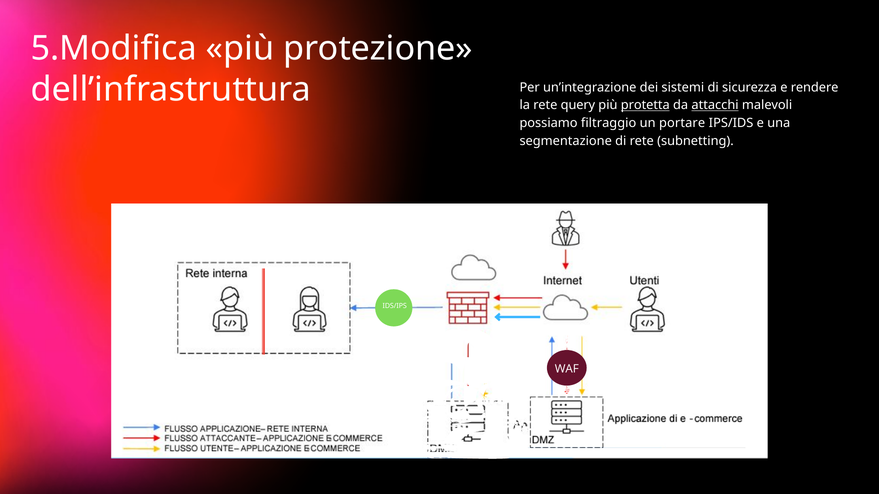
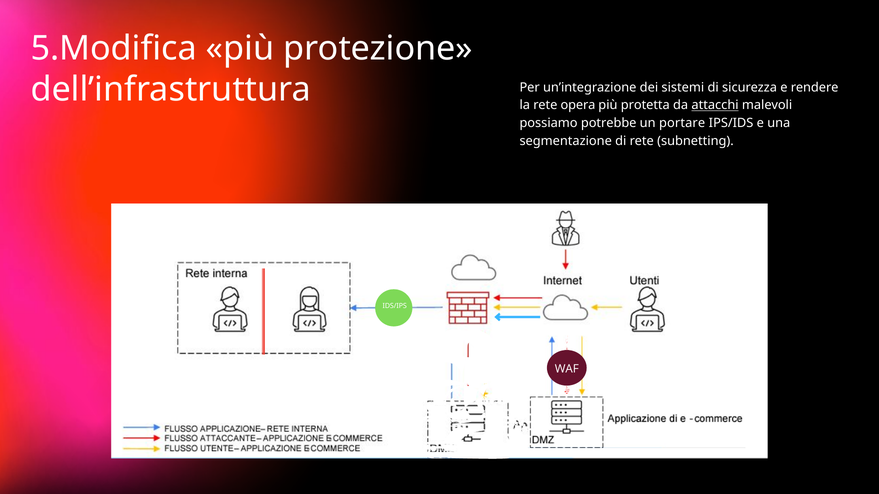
query: query -> opera (578, 105)
protetta underline: present -> none (645, 105)
filtraggio: filtraggio -> potrebbe (609, 123)
